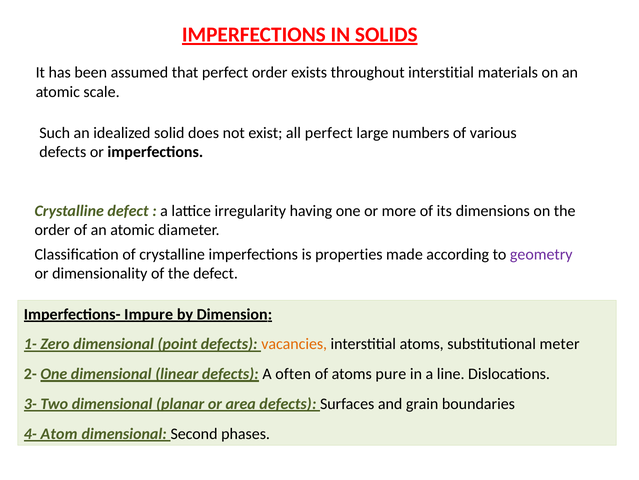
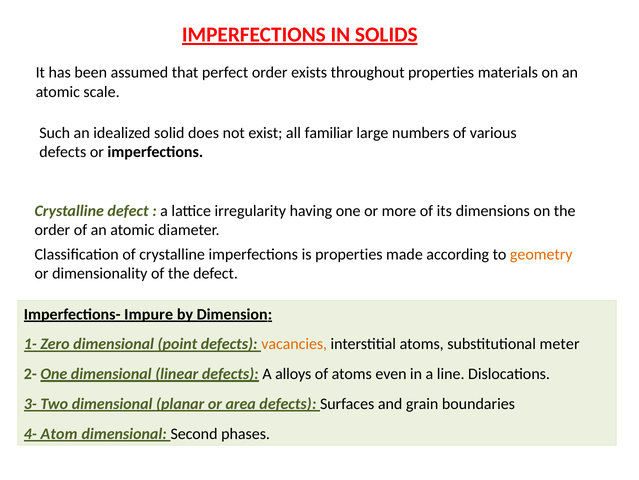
throughout interstitial: interstitial -> properties (441, 72)
all perfect: perfect -> familiar (329, 133)
geometry colour: purple -> orange (541, 254)
often: often -> alloys (293, 373)
pure: pure -> even (391, 373)
